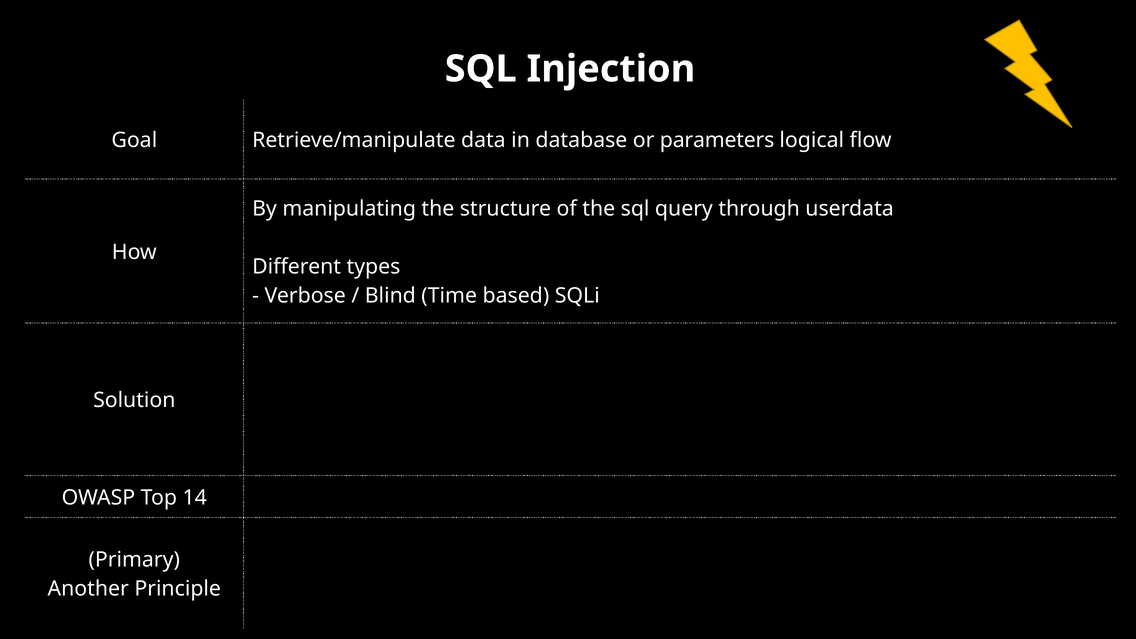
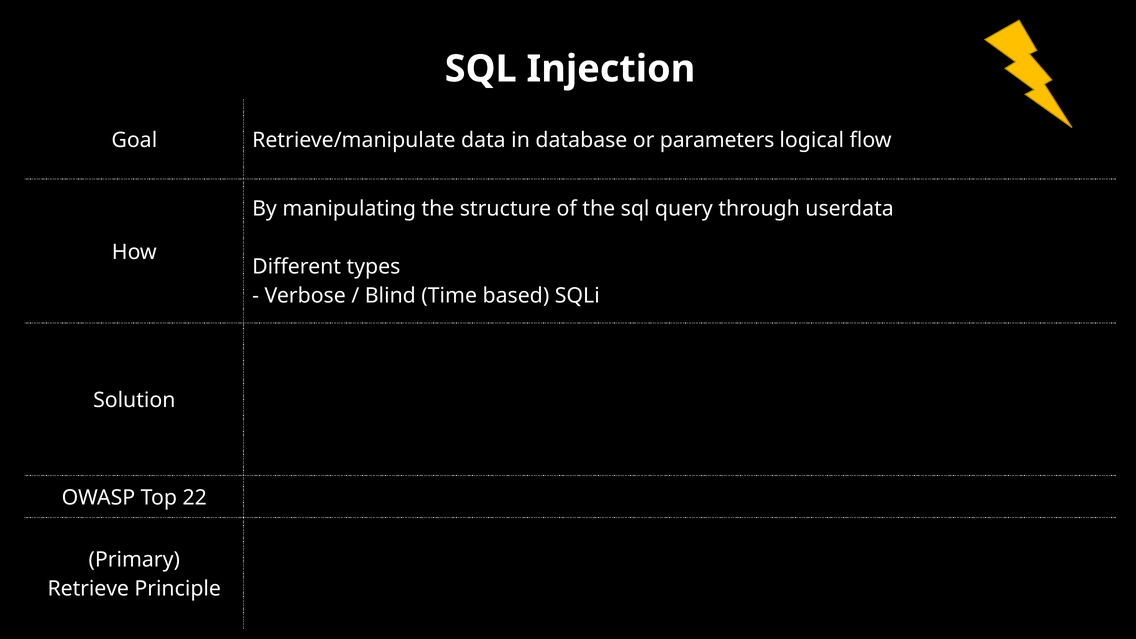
14: 14 -> 22 (195, 498)
Another: Another -> Retrieve (88, 589)
